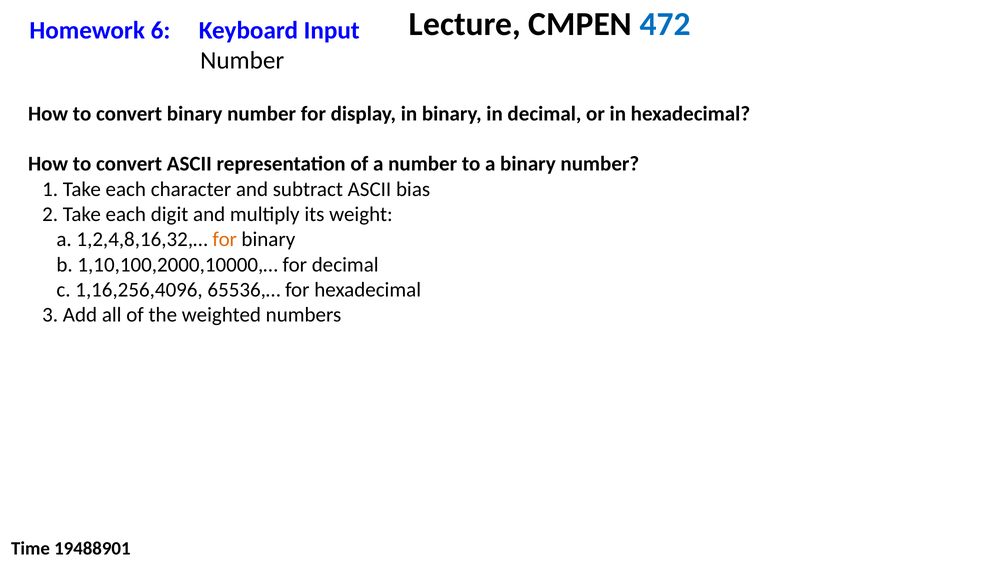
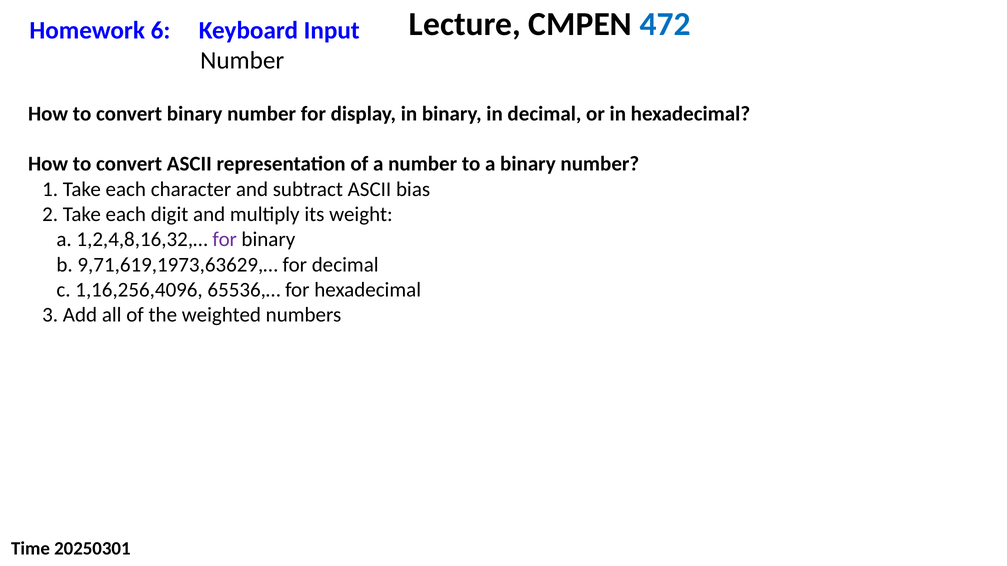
for colour: orange -> purple (225, 240)
1,10,100,2000,10000,…: 1,10,100,2000,10000,… -> 9,71,619,1973,63629,… (178, 265)
19488901: 19488901 -> 20250301 (92, 549)
